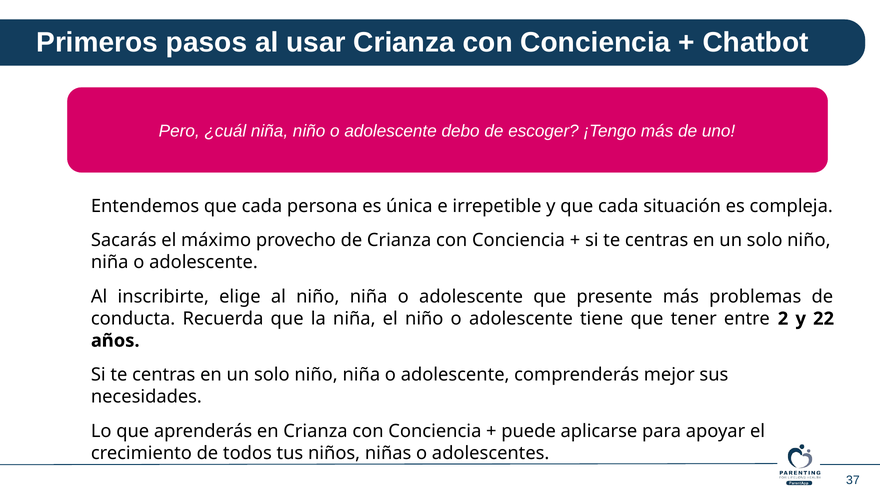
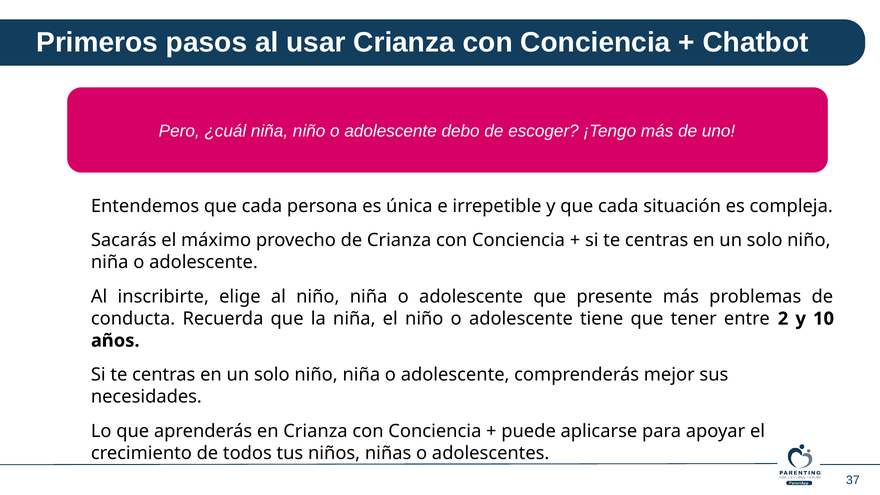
22: 22 -> 10 (824, 319)
